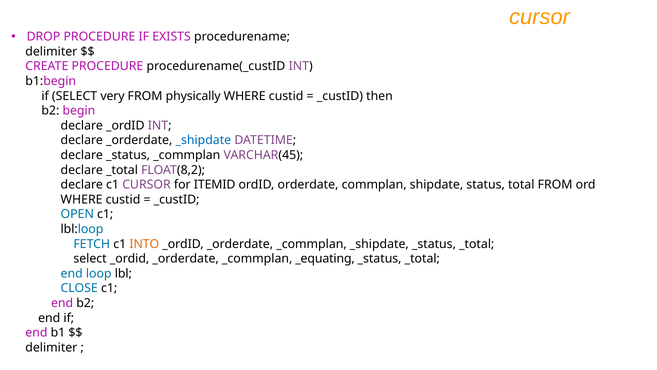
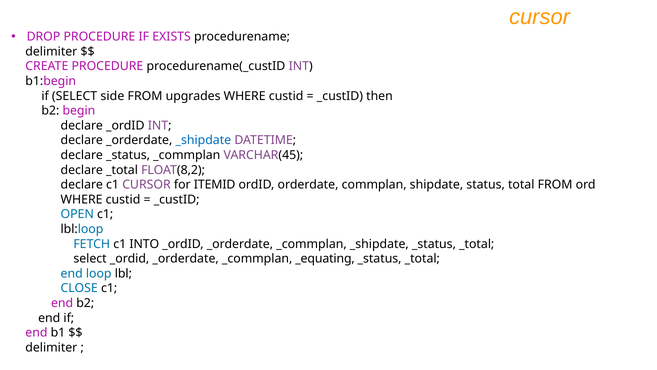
very: very -> side (112, 96)
physically: physically -> upgrades (193, 96)
INTO colour: orange -> black (144, 244)
